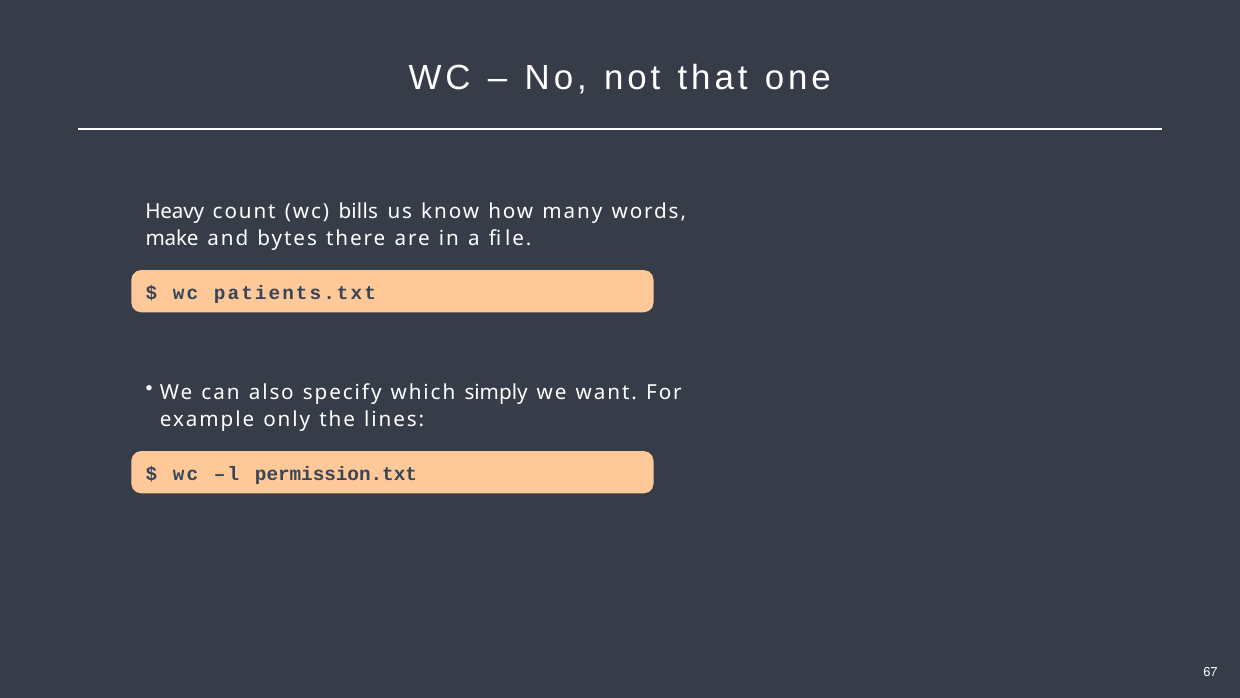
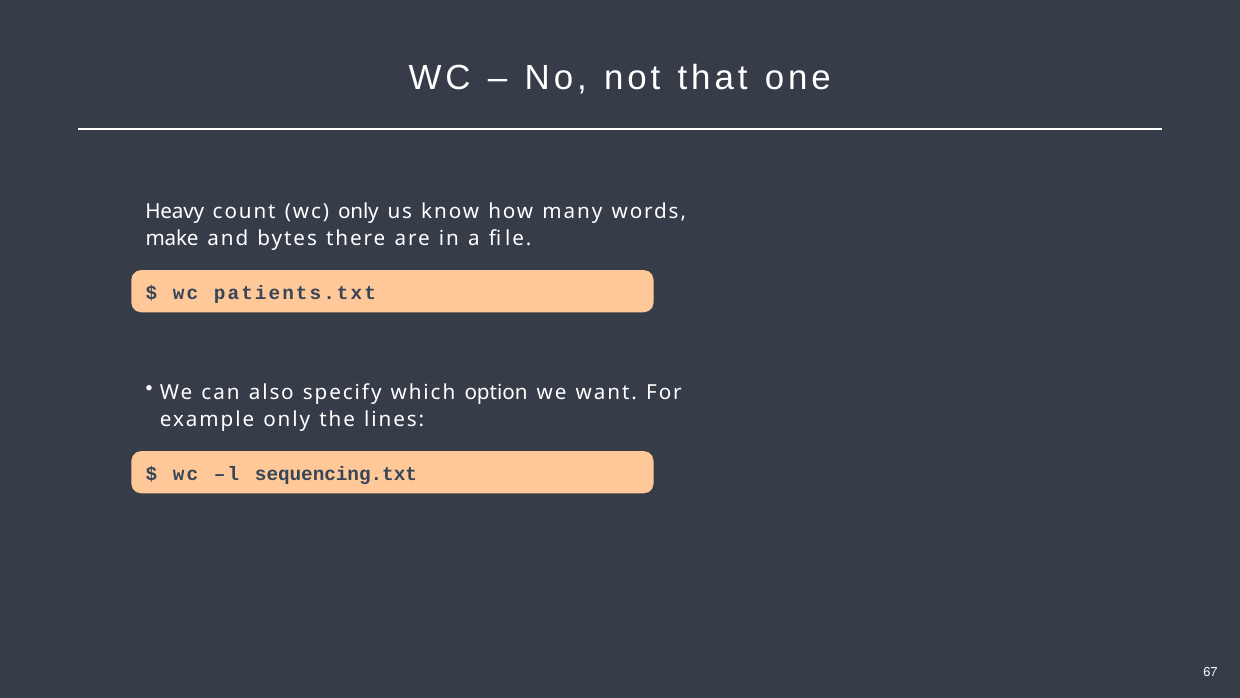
wc bills: bills -> only (358, 211)
simply: simply -> option (496, 392)
permission.txt: permission.txt -> sequencing.txt (336, 474)
